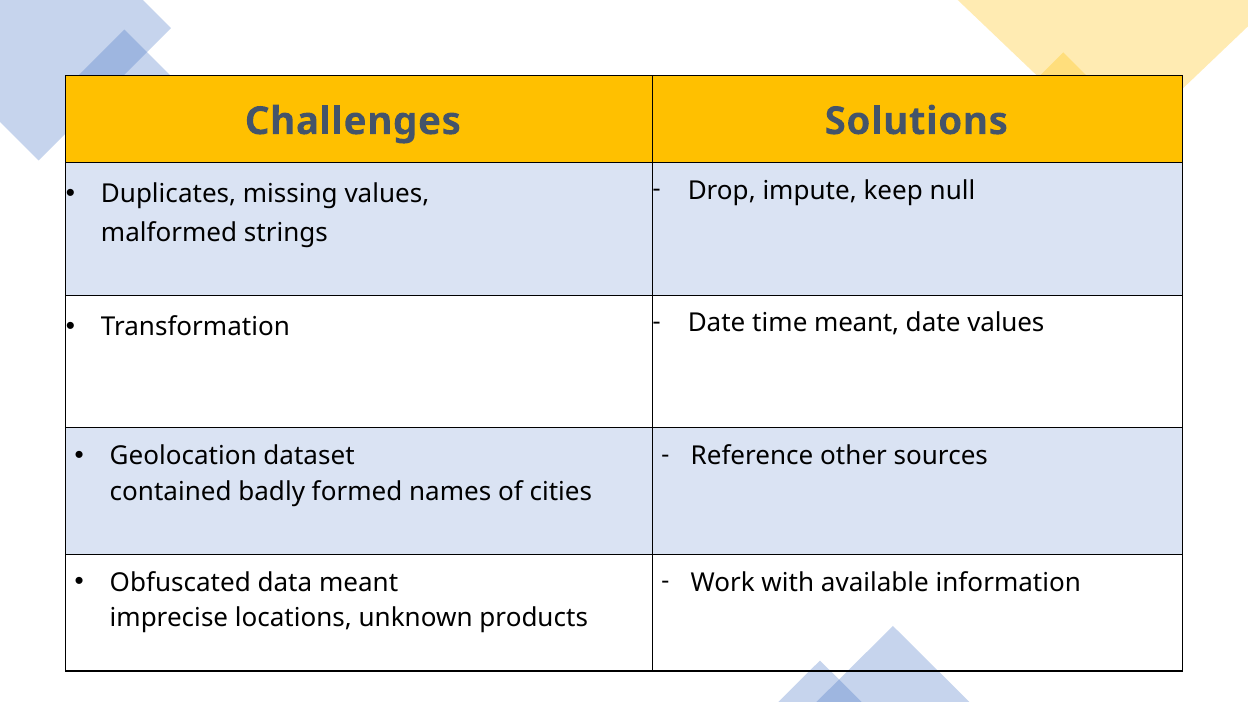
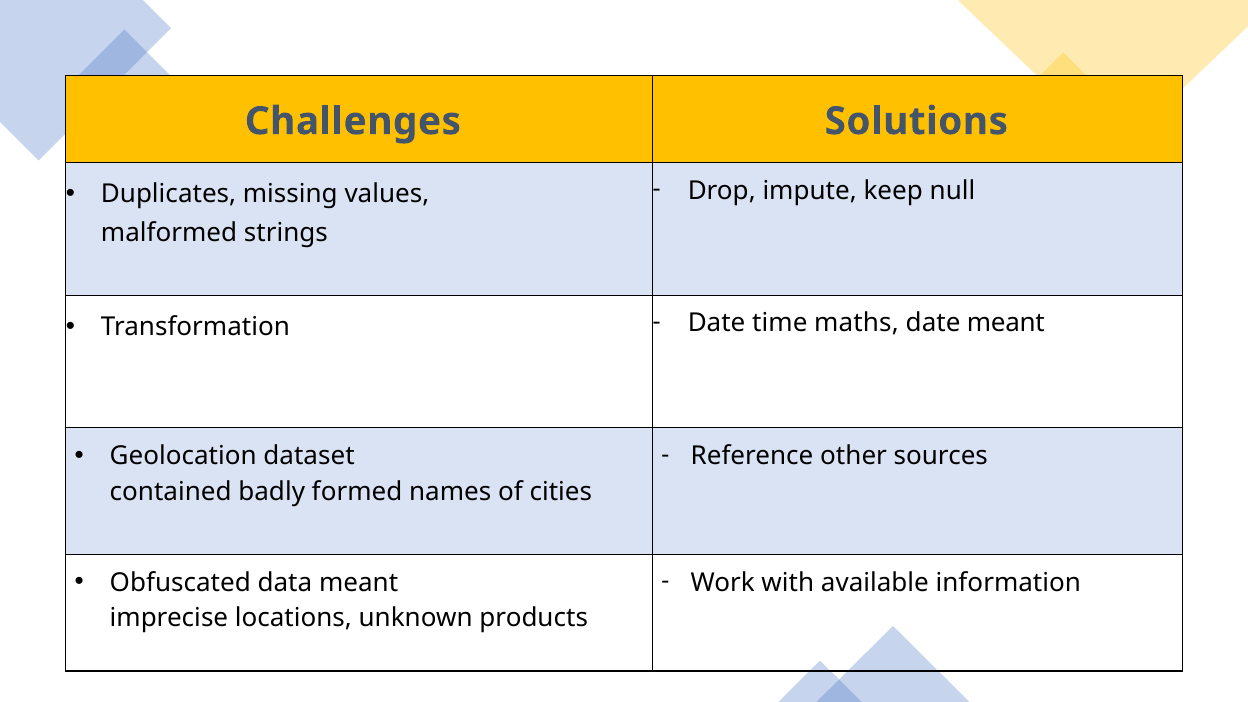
time meant: meant -> maths (856, 323)
date values: values -> meant (1006, 323)
